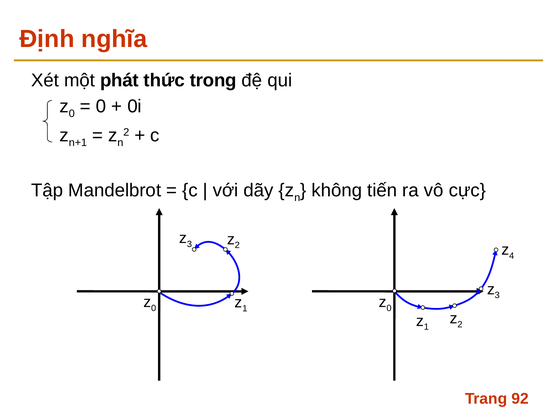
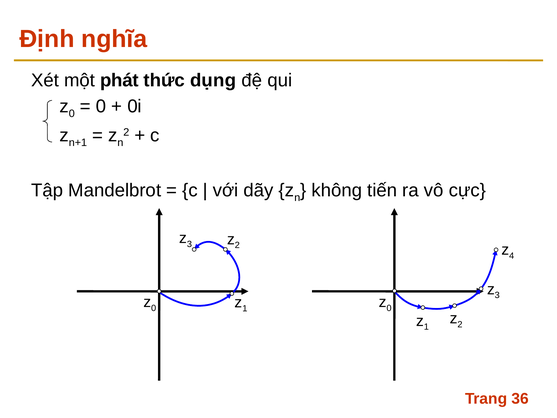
trong: trong -> dụng (213, 80)
92: 92 -> 36 (520, 398)
